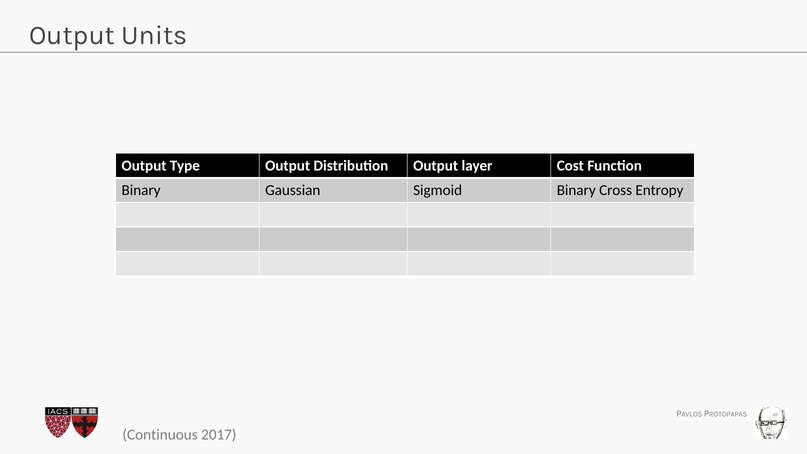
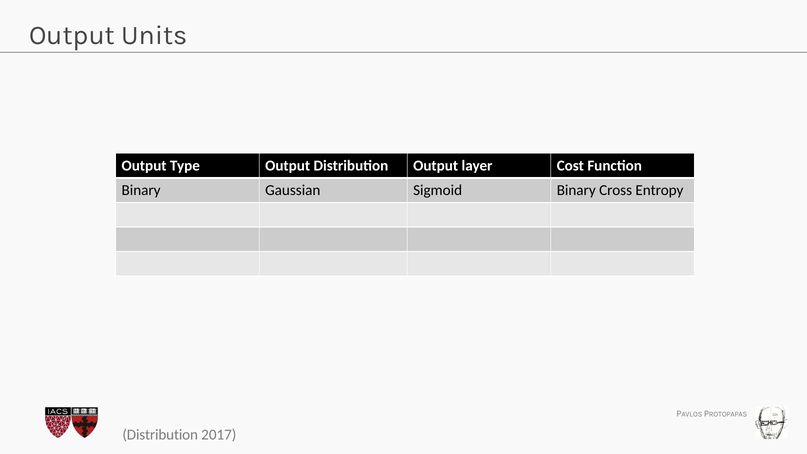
Continuous: Continuous -> Distribution (160, 435)
